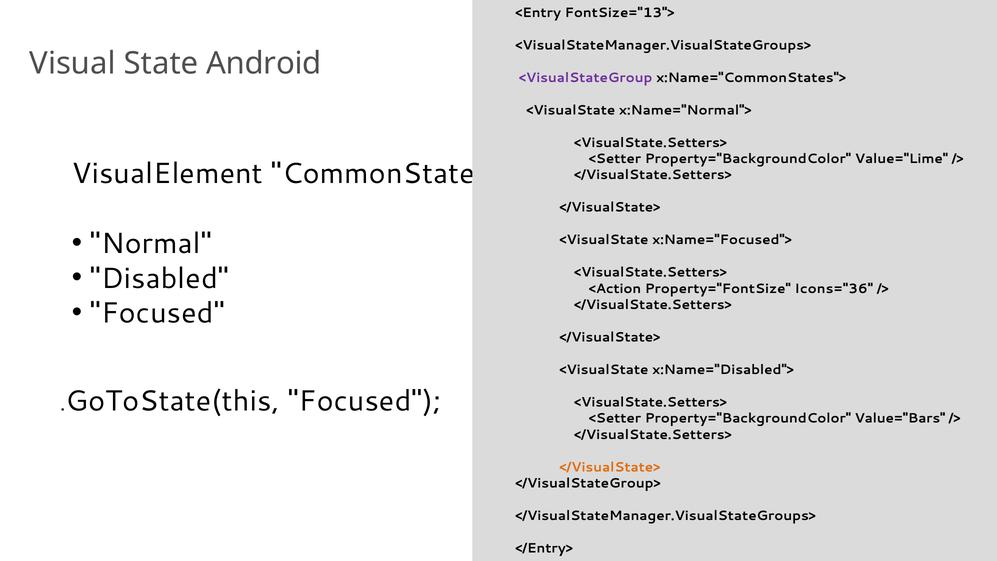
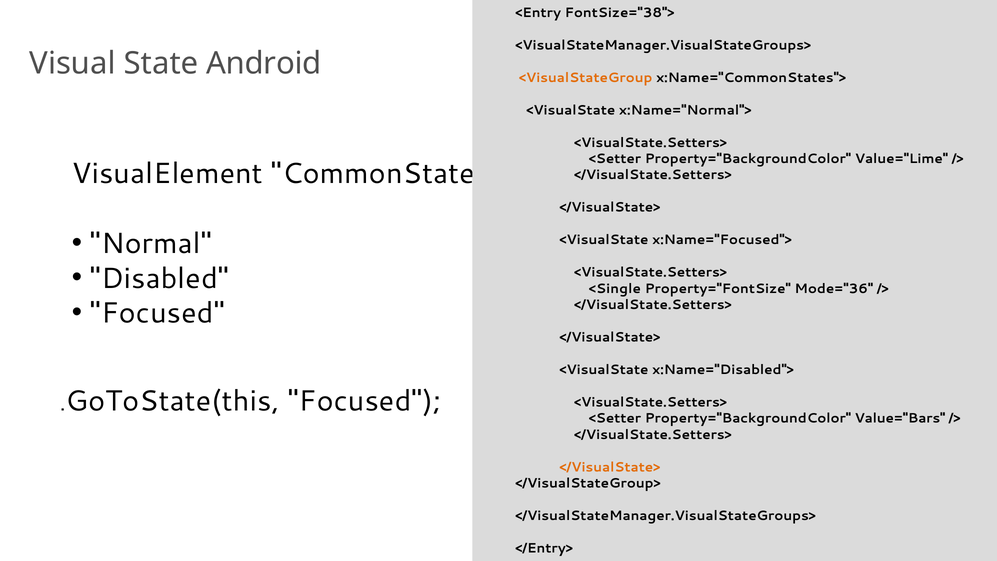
FontSize="13">: FontSize="13"> -> FontSize="38"> (619, 13)
<VisualStateGroup colour: purple -> orange (586, 78)
<Action: <Action -> <Single (615, 288)
Icons="36: Icons="36 -> Mode="36 (834, 288)
